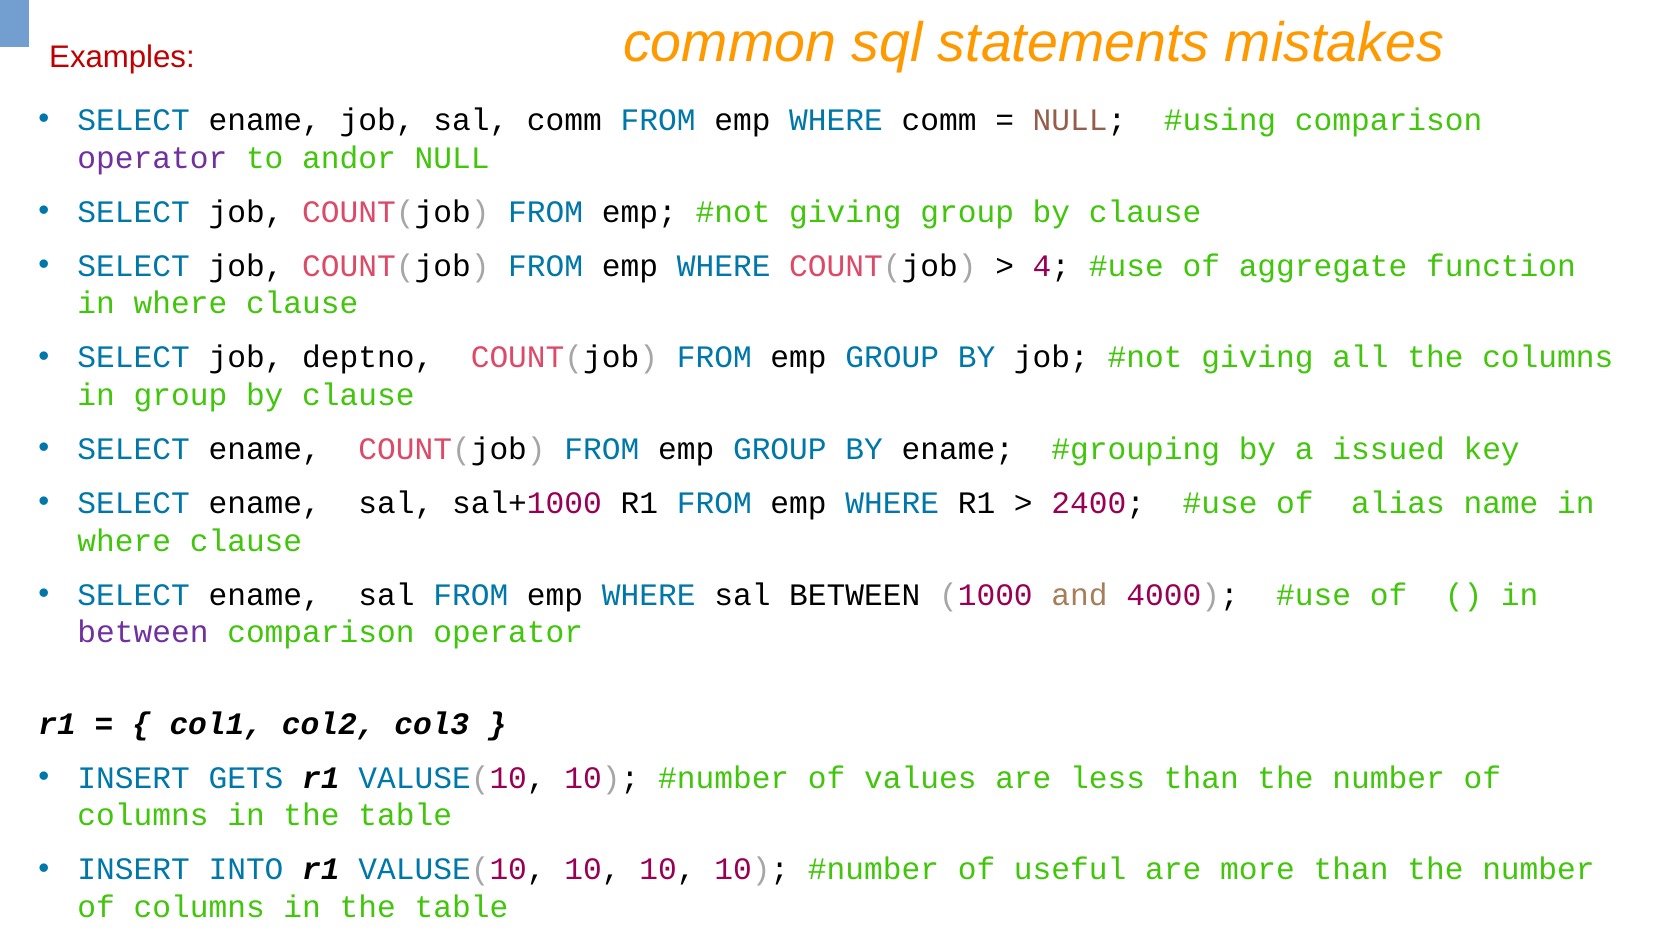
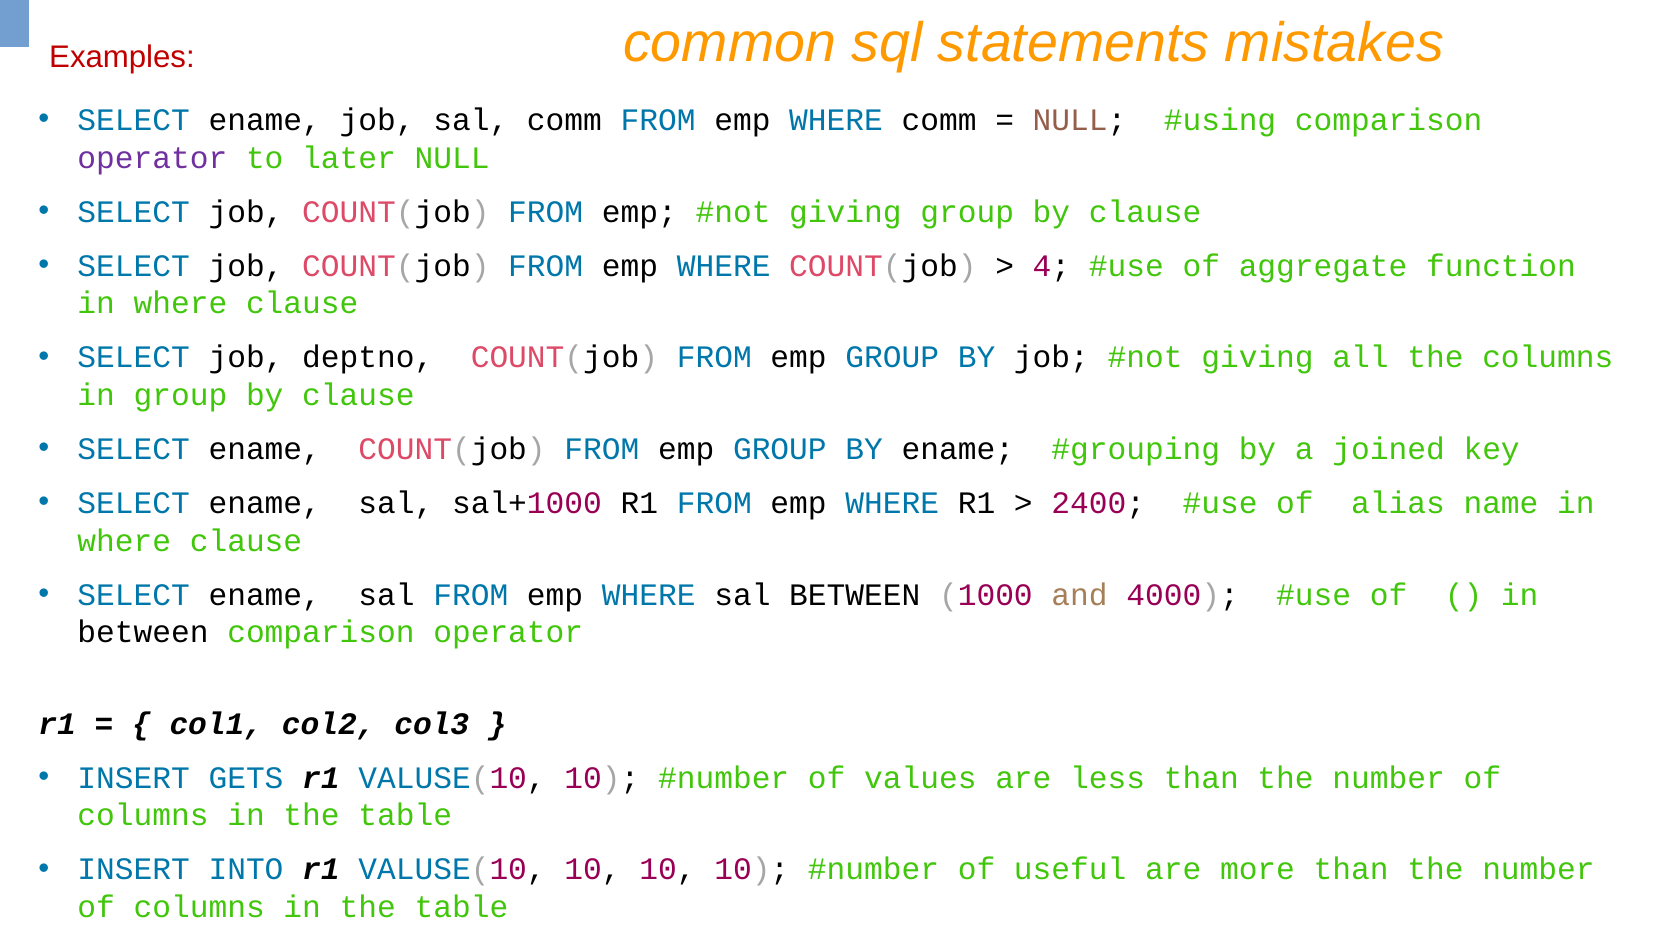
andor: andor -> later (349, 158)
issued: issued -> joined (1389, 449)
between colour: purple -> black (143, 632)
